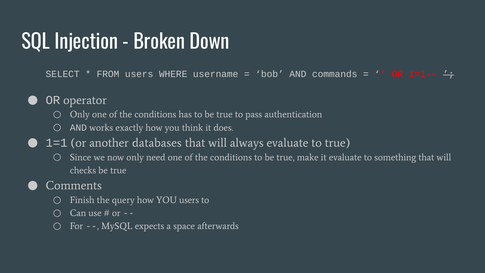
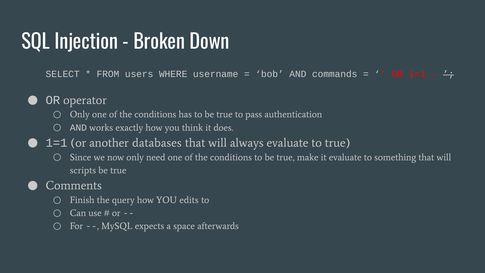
checks: checks -> scripts (83, 170)
YOU users: users -> edits (189, 200)
